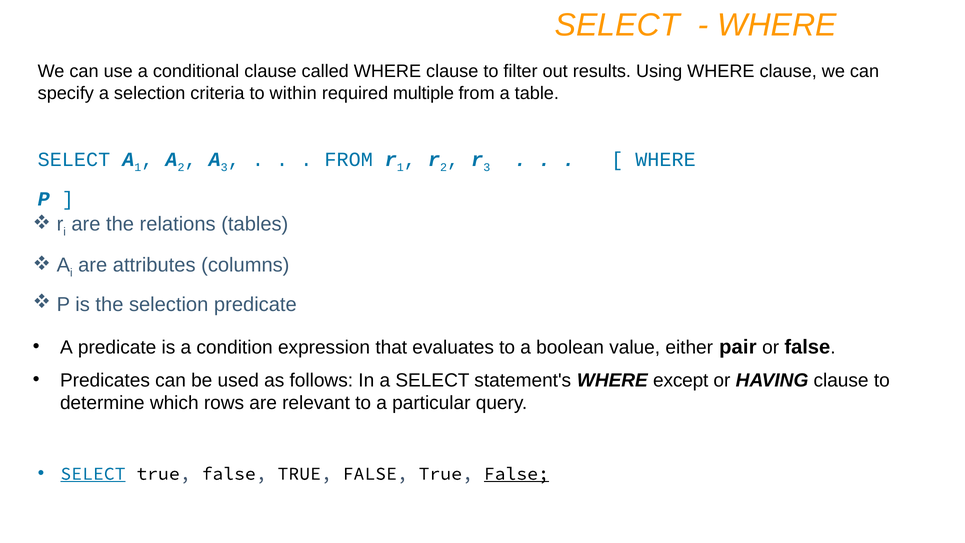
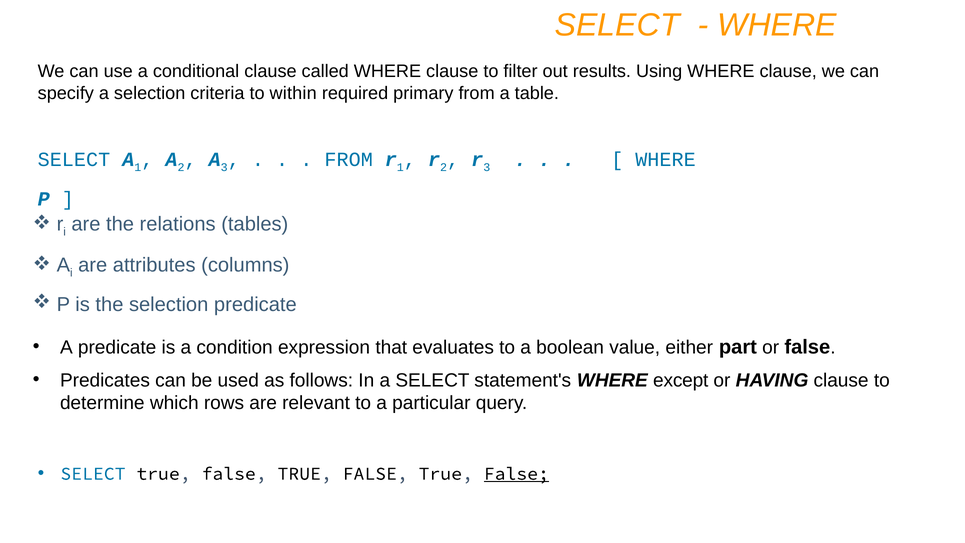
multiple: multiple -> primary (423, 93)
pair: pair -> part (738, 347)
SELECT underline: present -> none (93, 474)
